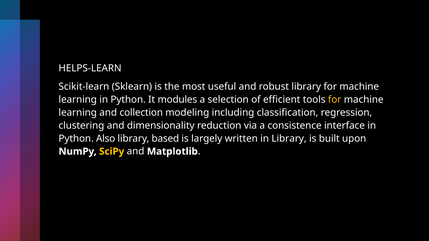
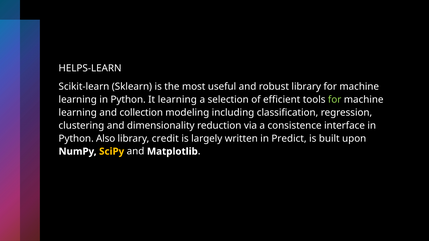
It modules: modules -> learning (177, 100)
for colour: yellow -> light green (335, 100)
based: based -> credit (165, 139)
in Library: Library -> Predict (289, 139)
